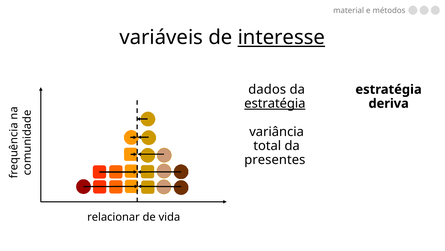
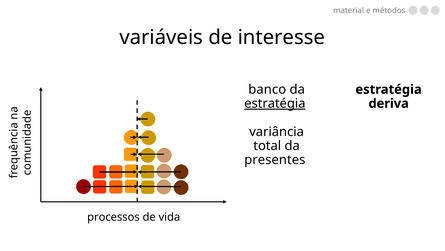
interesse underline: present -> none (281, 37)
dados: dados -> banco (267, 89)
relacionar: relacionar -> processos (113, 217)
